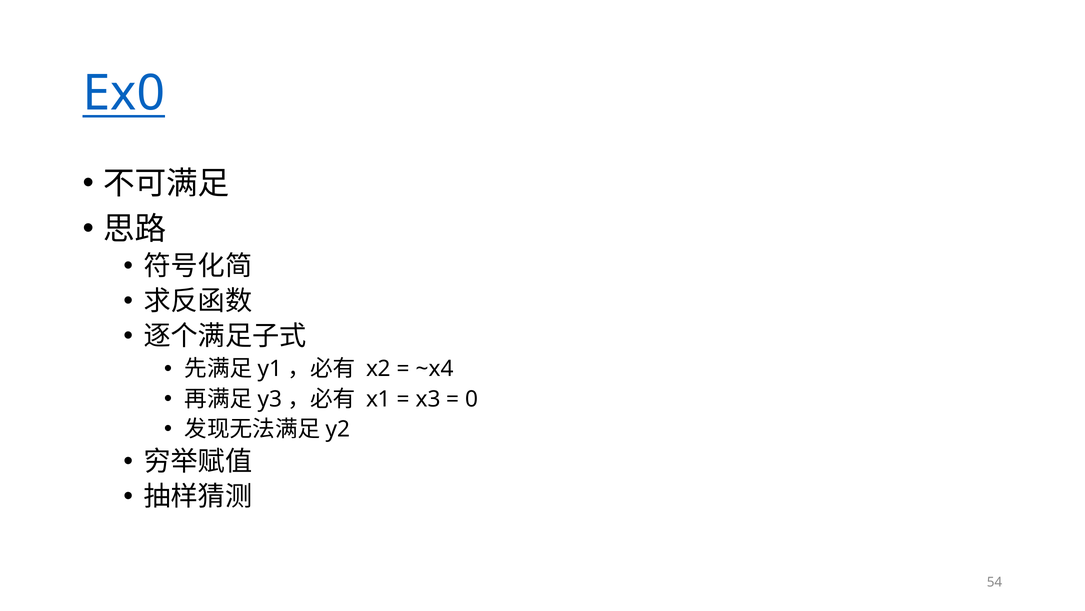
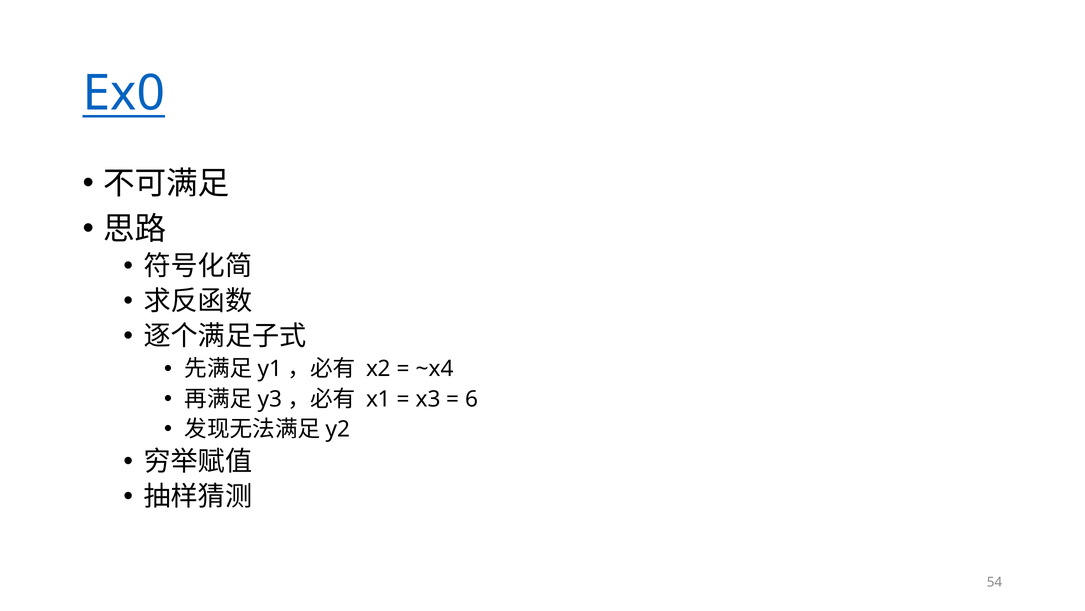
0: 0 -> 6 (472, 399)
